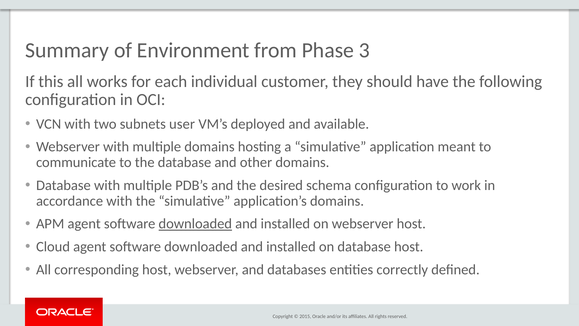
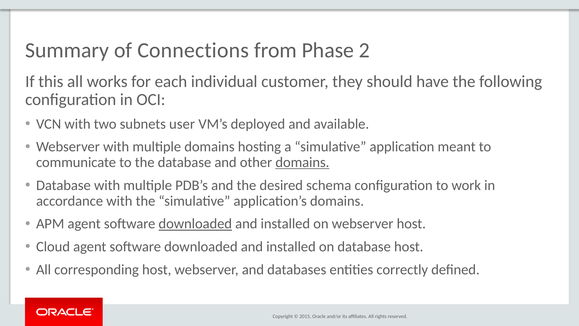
Environment: Environment -> Connections (193, 50)
3: 3 -> 2 (364, 50)
domains underline: none -> present (302, 162)
